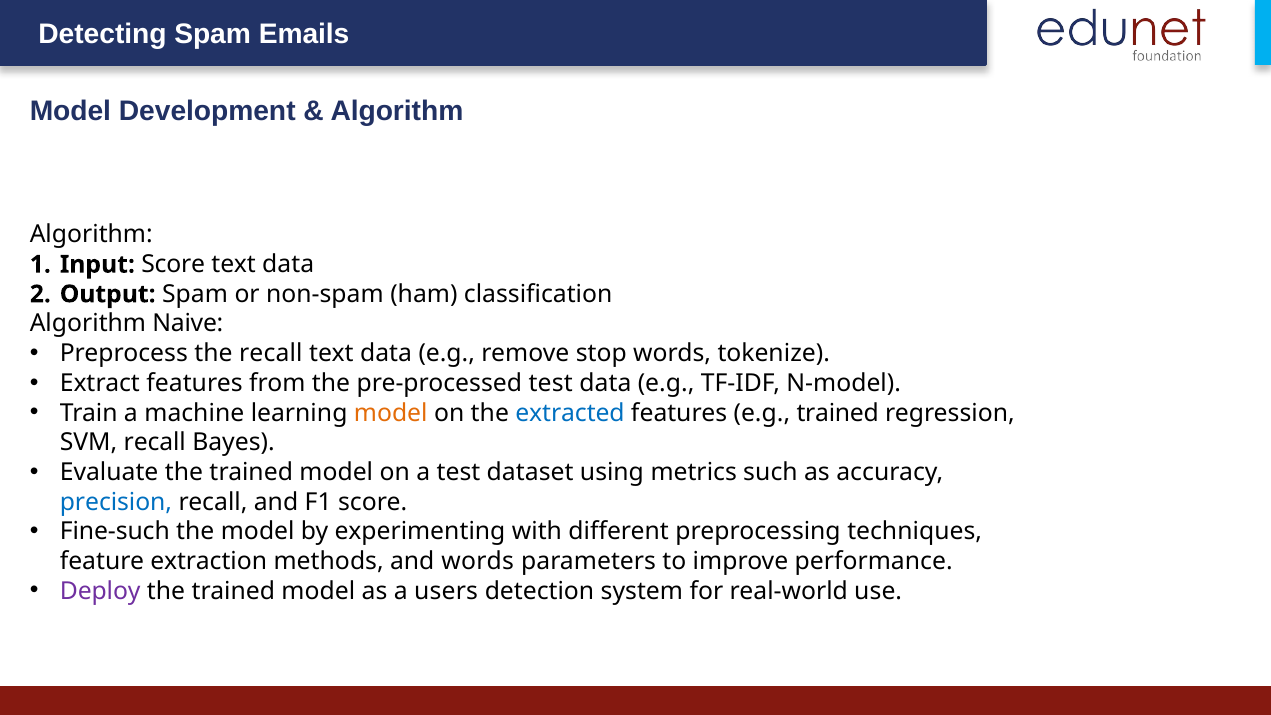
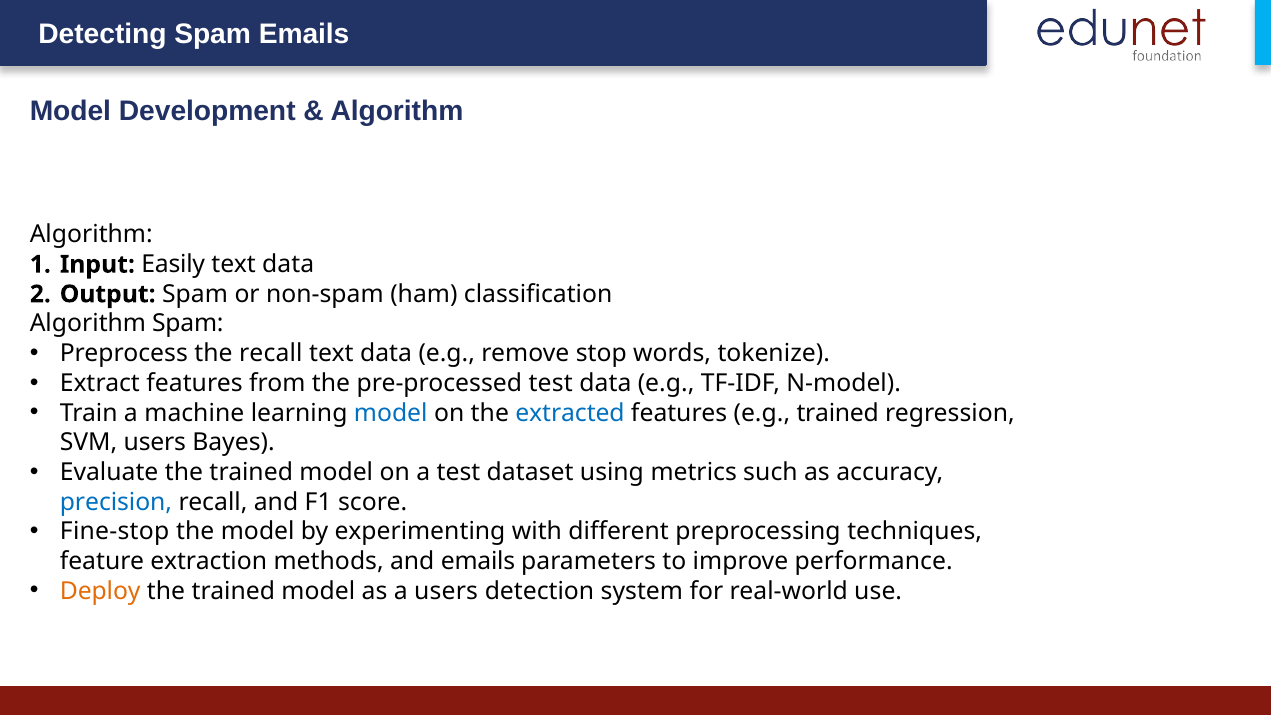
Input Score: Score -> Easily (173, 264)
Algorithm Naive: Naive -> Spam (188, 324)
model colour: orange -> blue (391, 413)
SVM recall: recall -> users (155, 442)
Fine-such: Fine-such -> Fine-stop (115, 532)
and words: words -> emails (478, 561)
Deploy colour: purple -> orange (100, 591)
